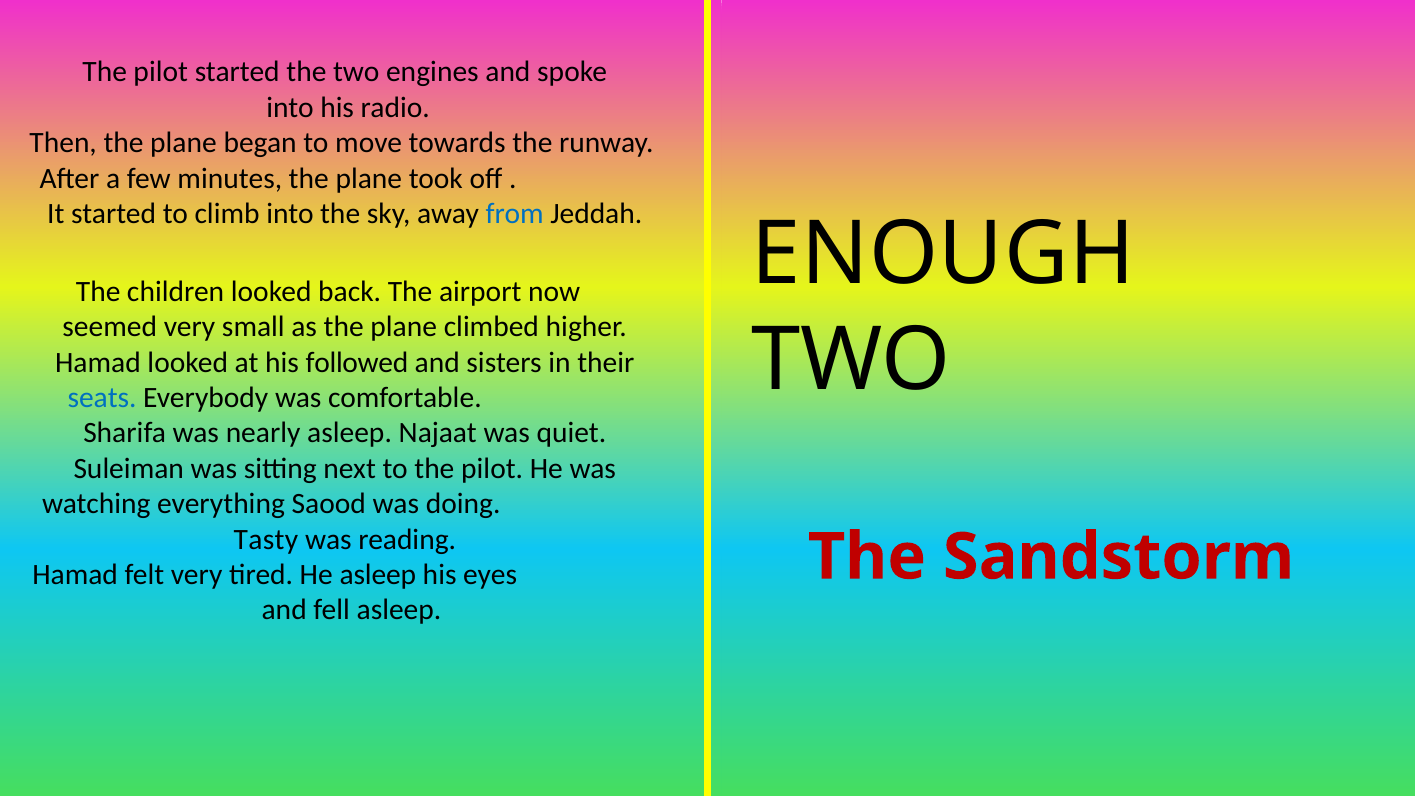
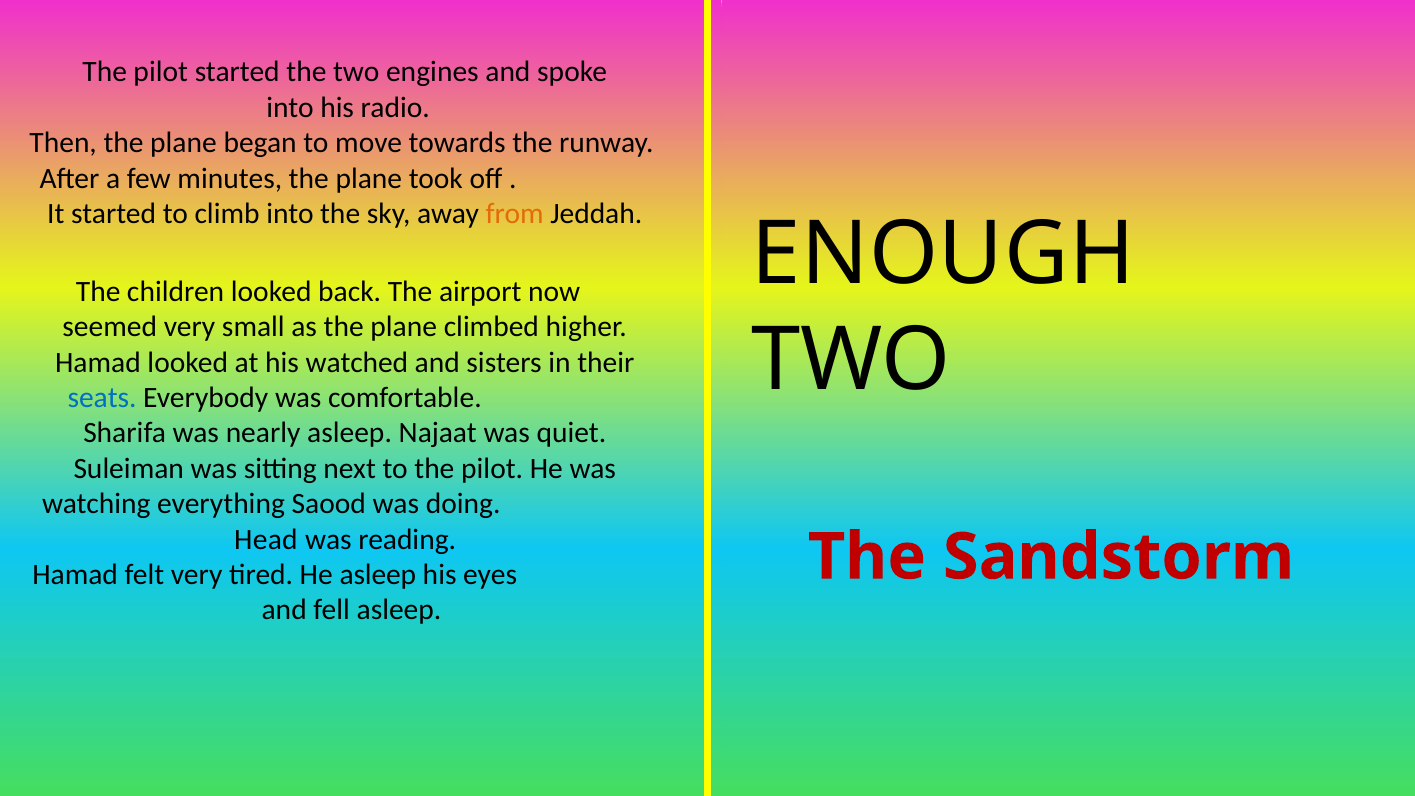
from colour: blue -> orange (515, 214)
followed: followed -> watched (357, 362)
Tasty: Tasty -> Head (266, 539)
